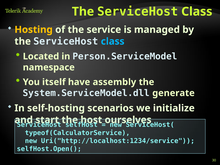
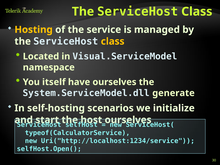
class colour: light blue -> yellow (113, 41)
Person.ServiceModel: Person.ServiceModel -> Visual.ServiceModel (125, 56)
have assembly: assembly -> ourselves (114, 82)
